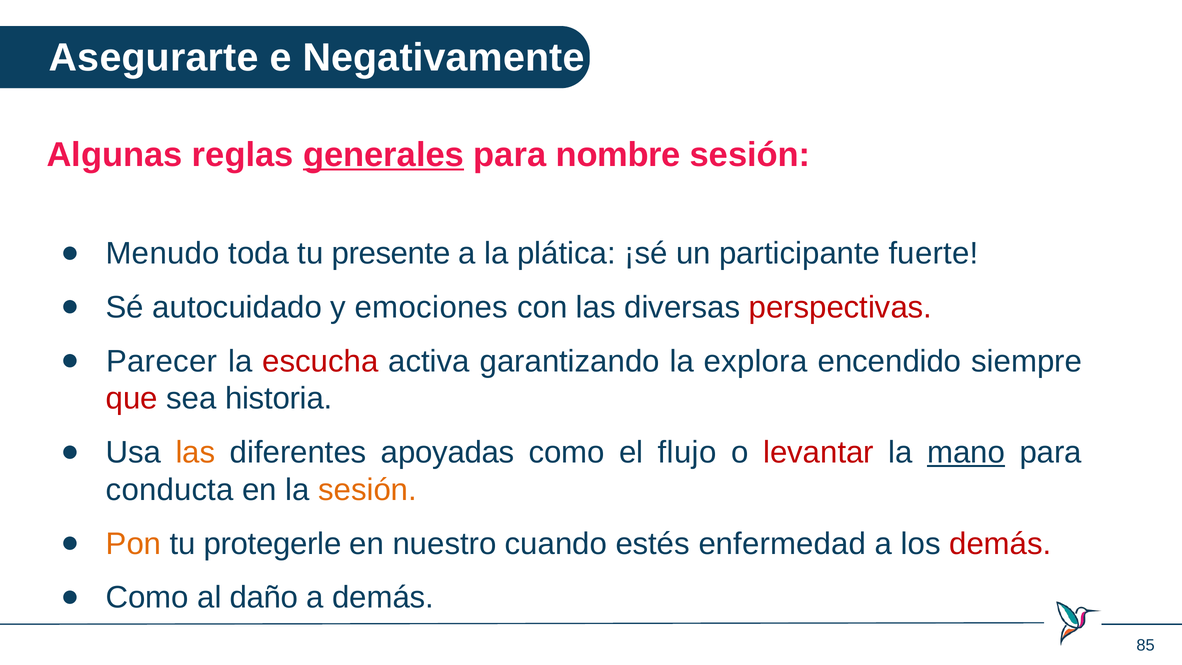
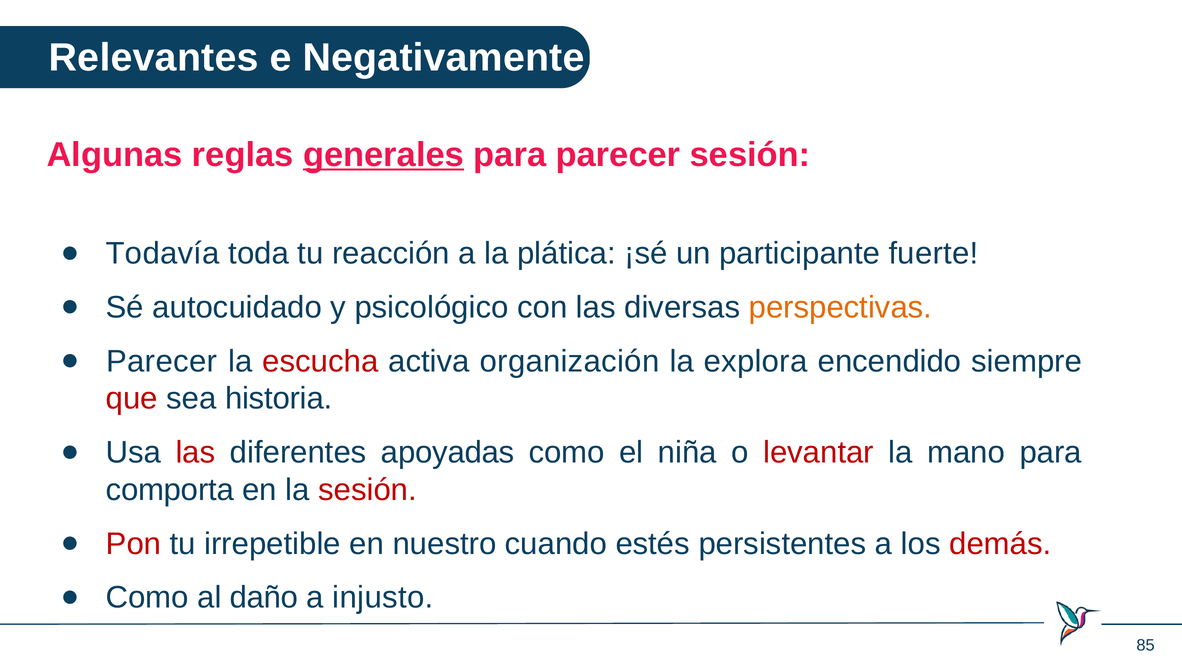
Asegurarte: Asegurarte -> Relevantes (154, 58)
para nombre: nombre -> parecer (618, 155)
Menudo: Menudo -> Todavía (163, 254)
presente: presente -> reacción (391, 254)
emociones: emociones -> psicológico (432, 307)
perspectivas colour: red -> orange (840, 307)
garantizando: garantizando -> organización (570, 361)
las colour: orange -> red (195, 452)
flujo: flujo -> niña (687, 452)
mano underline: present -> none (966, 452)
conducta: conducta -> comporta (170, 490)
sesión colour: orange -> red (367, 490)
Pon colour: orange -> red (133, 544)
protegerle: protegerle -> irrepetible (272, 544)
enfermedad: enfermedad -> persistentes (782, 544)
a demás: demás -> injusto (383, 598)
